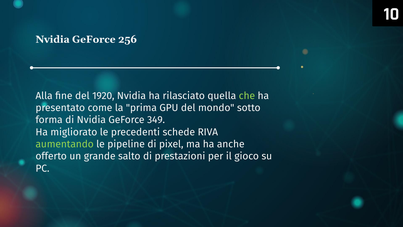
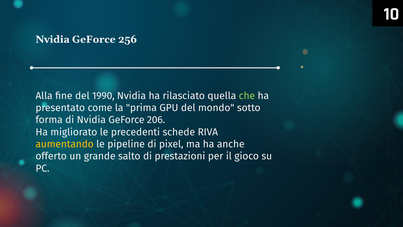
1920: 1920 -> 1990 (103, 96)
349: 349 -> 206 (156, 120)
aumentando colour: light green -> yellow (65, 144)
